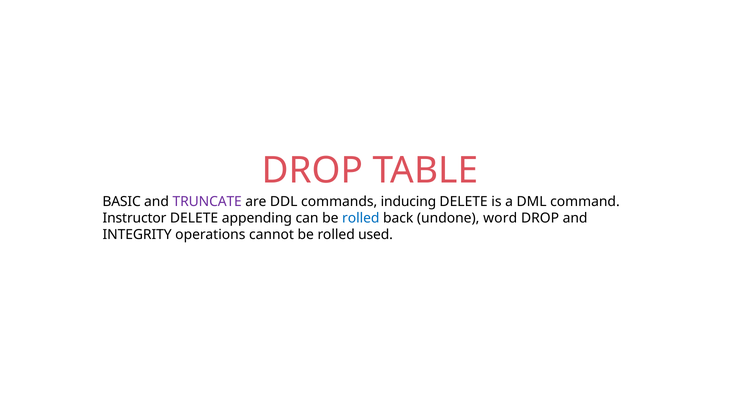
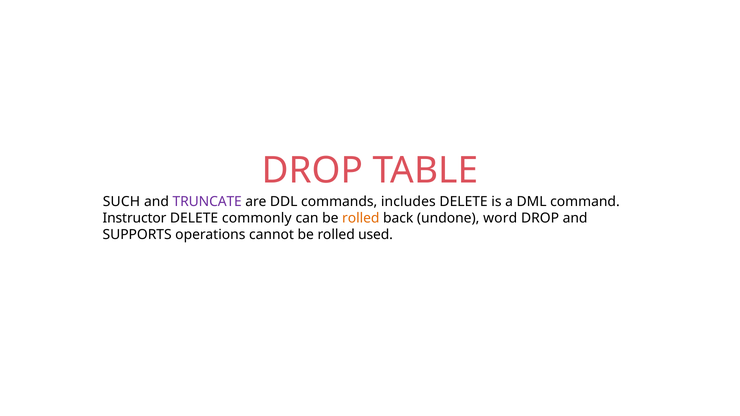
BASIC: BASIC -> SUCH (121, 202)
inducing: inducing -> includes (408, 202)
appending: appending -> commonly (257, 218)
rolled colour: blue -> orange (361, 218)
INTEGRITY: INTEGRITY -> SUPPORTS (137, 235)
